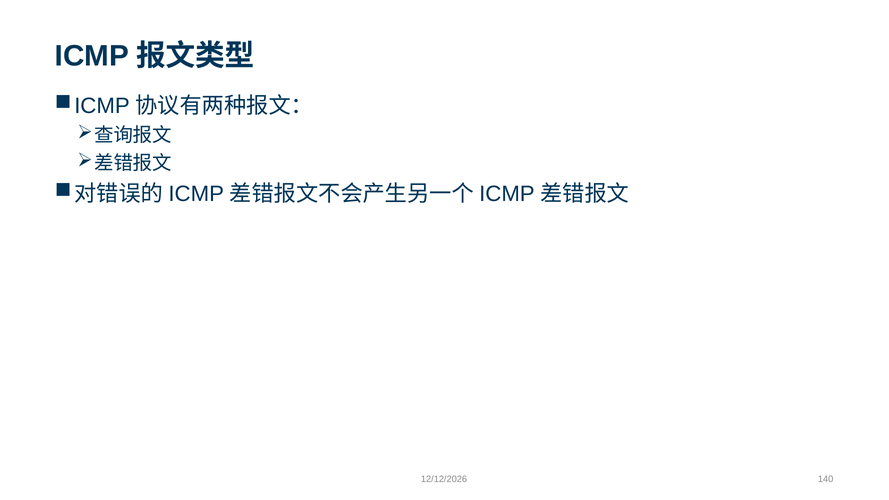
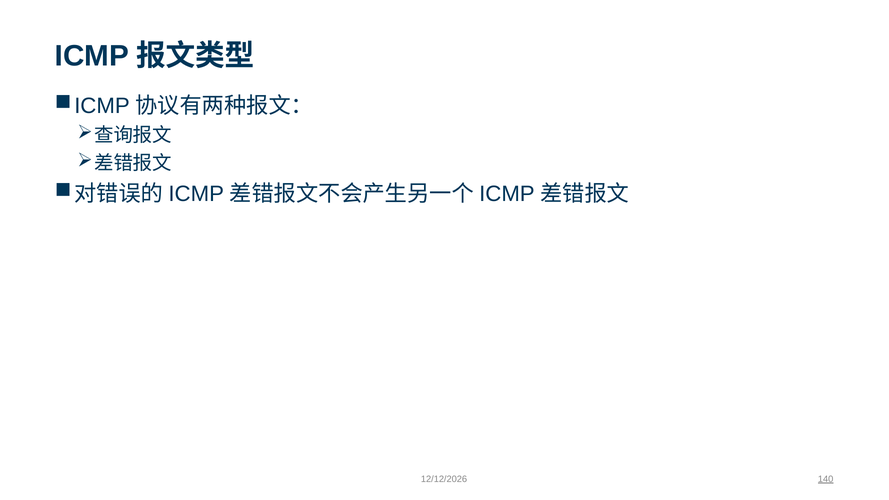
140 underline: none -> present (826, 479)
